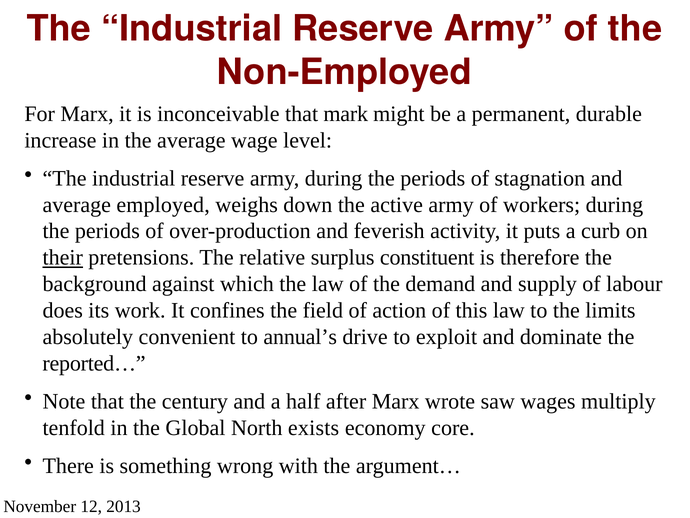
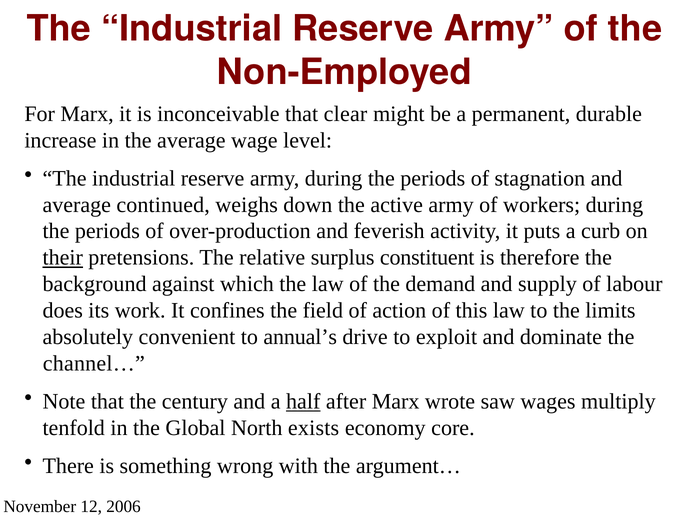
mark: mark -> clear (346, 114)
employed: employed -> continued (163, 205)
reported…: reported… -> channel… (94, 363)
half underline: none -> present (303, 401)
2013: 2013 -> 2006 (124, 506)
